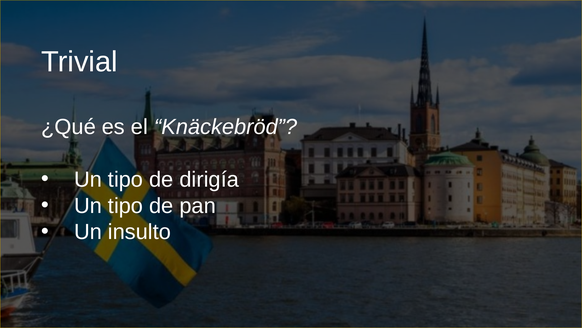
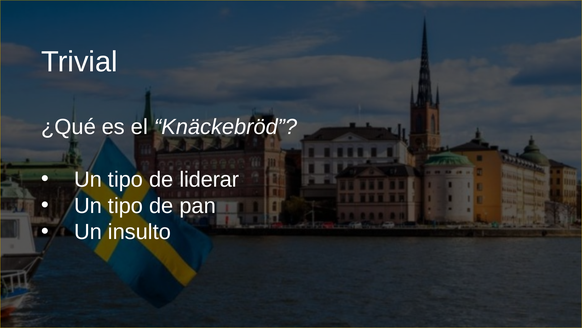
dirigía: dirigía -> liderar (209, 179)
